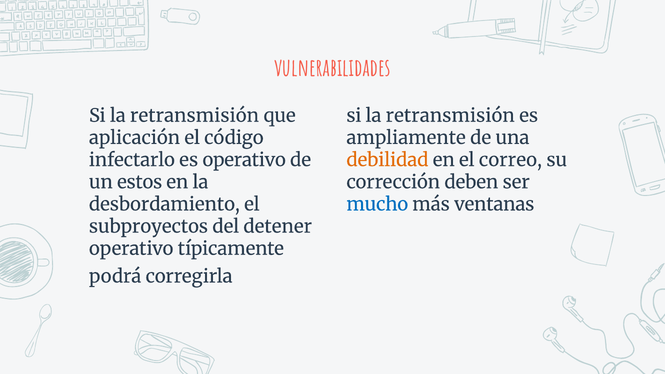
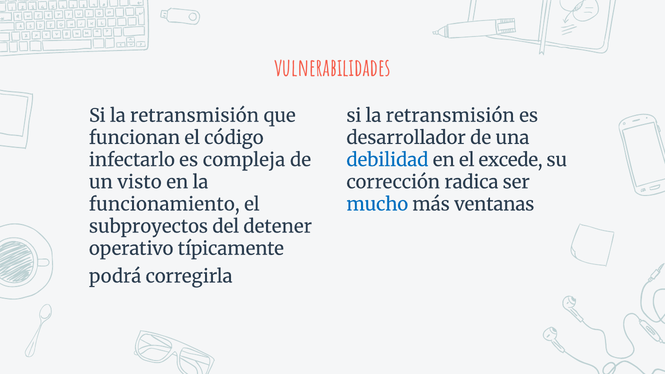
aplicación: aplicación -> funcionan (135, 138)
ampliamente: ampliamente -> desarrollador (406, 138)
es operativo: operativo -> compleja (244, 160)
debilidad colour: orange -> blue (387, 160)
correo: correo -> excede (511, 160)
estos: estos -> visto (139, 182)
deben: deben -> radica (471, 182)
desbordamiento: desbordamiento -> funcionamiento (164, 204)
